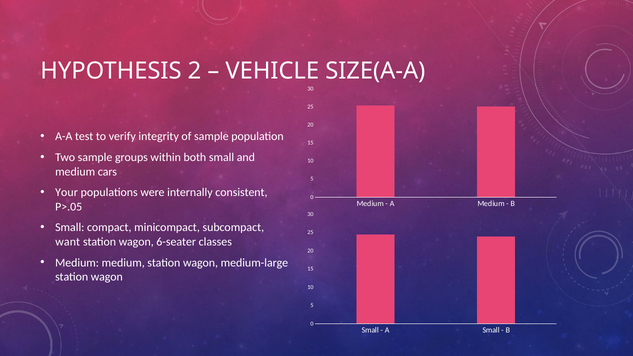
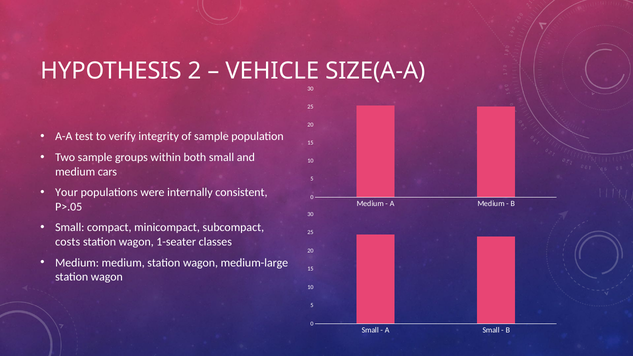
want: want -> costs (68, 242)
6-seater: 6-seater -> 1-seater (176, 242)
